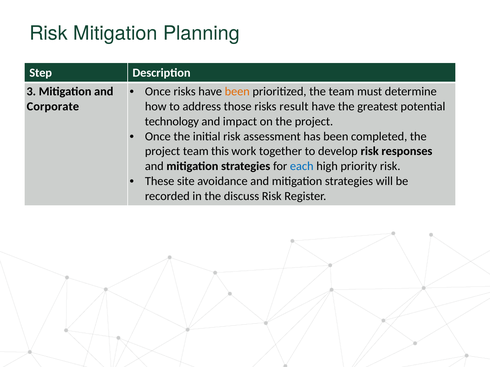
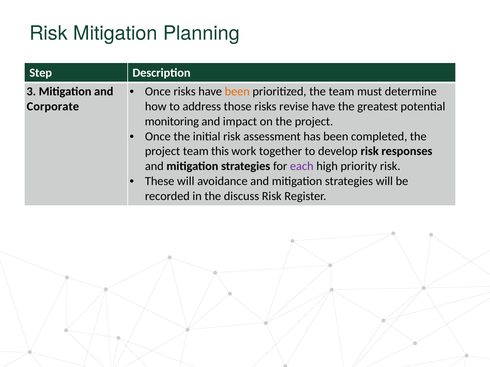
result: result -> revise (294, 107)
technology: technology -> monitoring (172, 122)
each colour: blue -> purple (302, 166)
These site: site -> will (186, 181)
